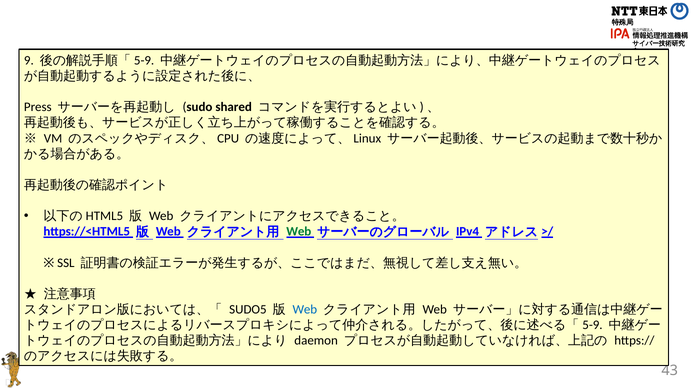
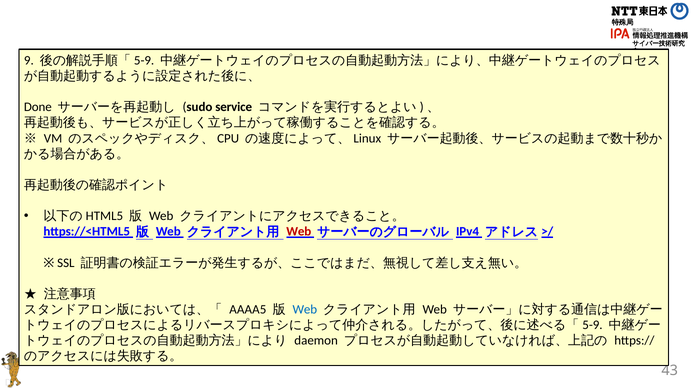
Press: Press -> Done (38, 107)
shared: shared -> service (234, 107)
Web colour: green -> red (299, 232)
SUDO5: SUDO5 -> AAAA5 (248, 310)
